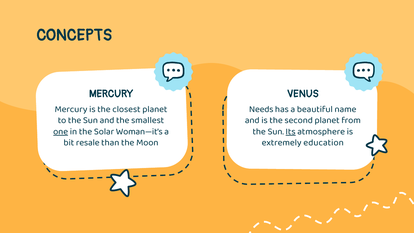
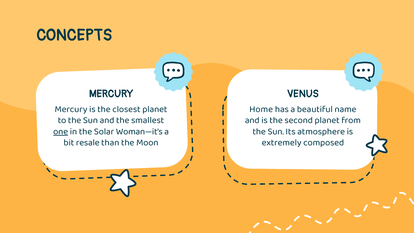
Needs: Needs -> Home (261, 109)
Its underline: present -> none (291, 131)
education: education -> composed (324, 142)
